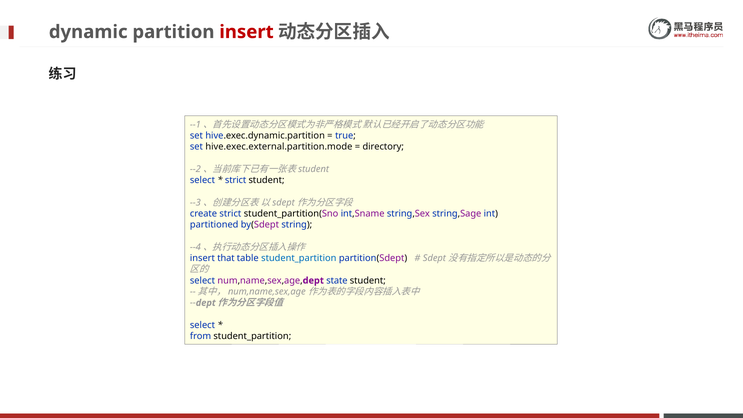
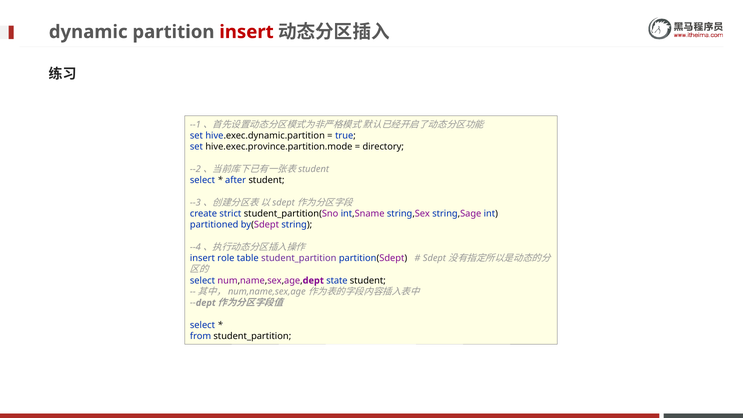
hive.exec.external.partition.mode: hive.exec.external.partition.mode -> hive.exec.province.partition.mode (279, 147)
strict: strict -> after (236, 180)
that: that -> role (226, 258)
student_partition colour: blue -> purple (299, 258)
